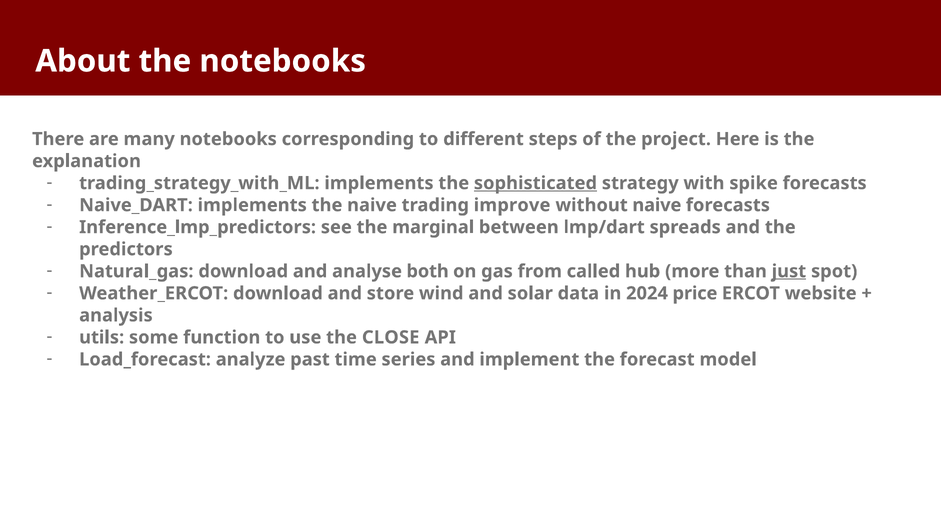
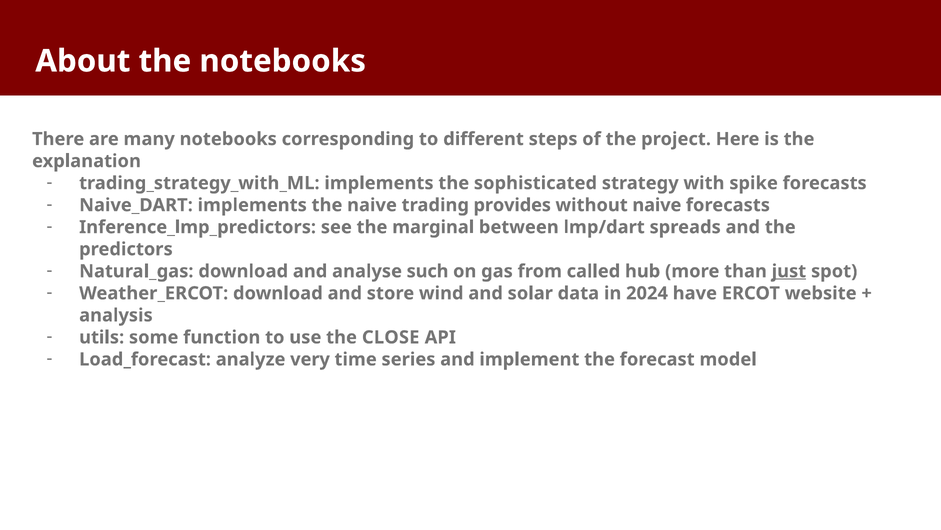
sophisticated underline: present -> none (535, 183)
improve: improve -> provides (512, 205)
both: both -> such (428, 271)
price: price -> have (695, 293)
past: past -> very (310, 359)
